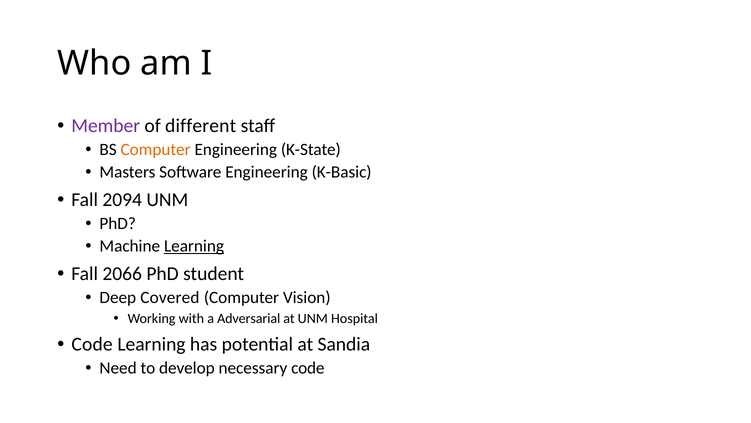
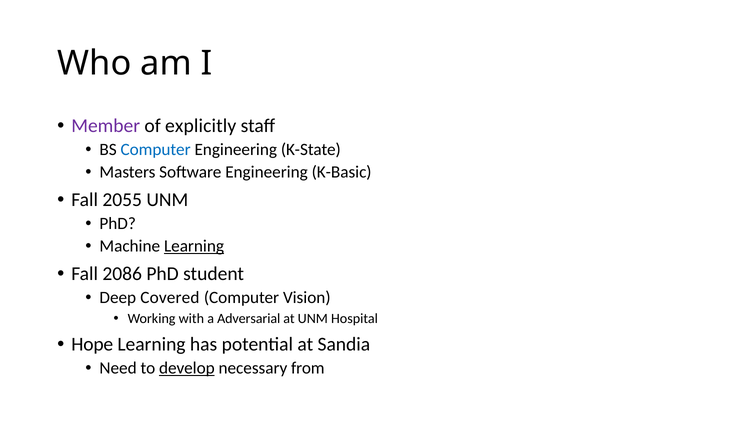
different: different -> explicitly (201, 126)
Computer colour: orange -> blue (156, 149)
2094: 2094 -> 2055 (122, 200)
2066: 2066 -> 2086 (122, 274)
Code: Code -> Hope (92, 344)
develop underline: none -> present (187, 368)
necessary code: code -> from (308, 368)
